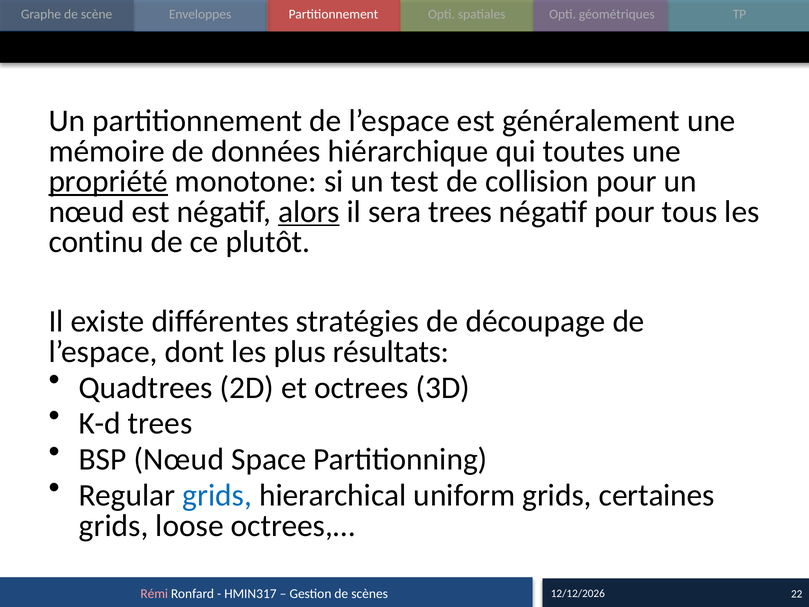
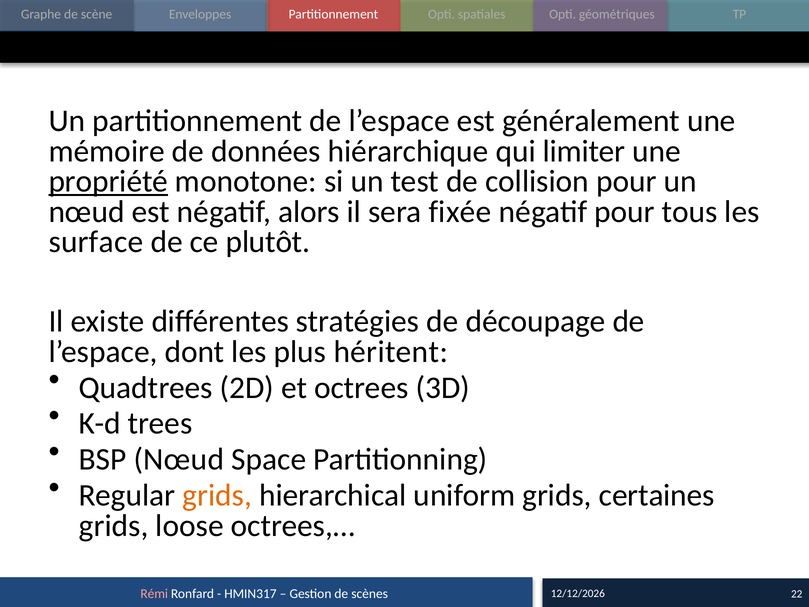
toutes: toutes -> limiter (584, 151)
alors underline: present -> none (309, 212)
sera trees: trees -> fixée (460, 212)
continu: continu -> surface (96, 242)
résultats: résultats -> héritent (391, 351)
grids colour: blue -> orange (217, 495)
